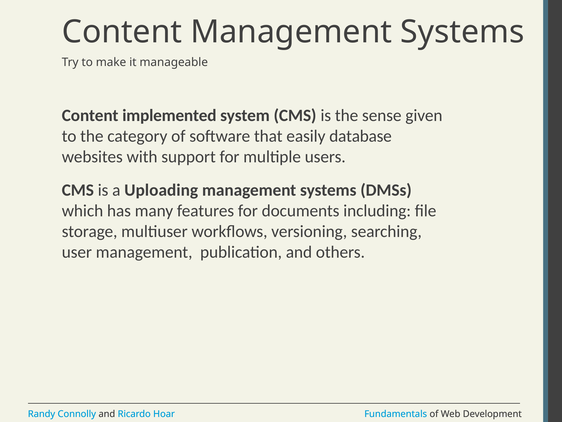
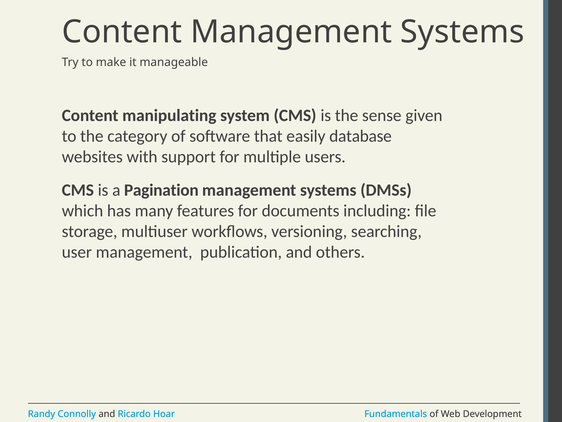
implemented: implemented -> manipulating (169, 115)
Uploading: Uploading -> Pagination (161, 190)
